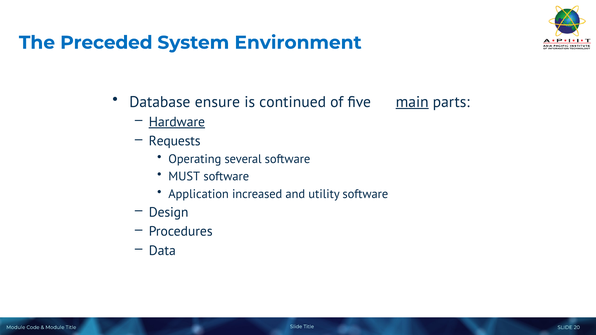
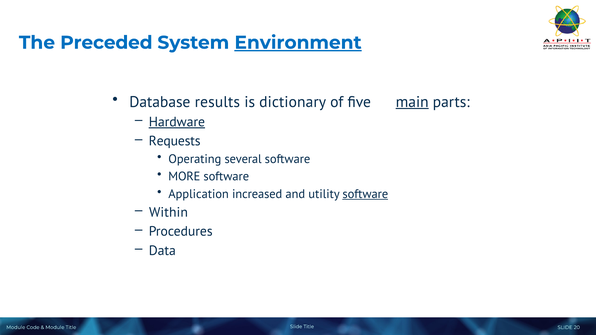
Environment underline: none -> present (298, 43)
ensure: ensure -> results (217, 102)
continued: continued -> dictionary (293, 102)
MUST: MUST -> MORE (184, 177)
software underline: none -> present (365, 194)
Design: Design -> Within (168, 212)
